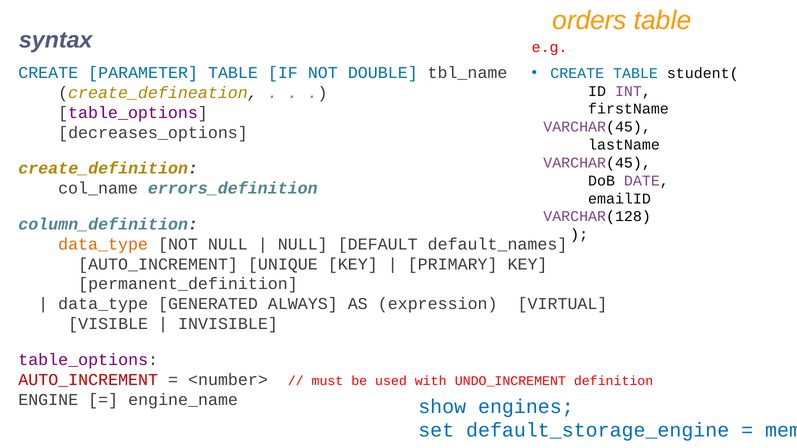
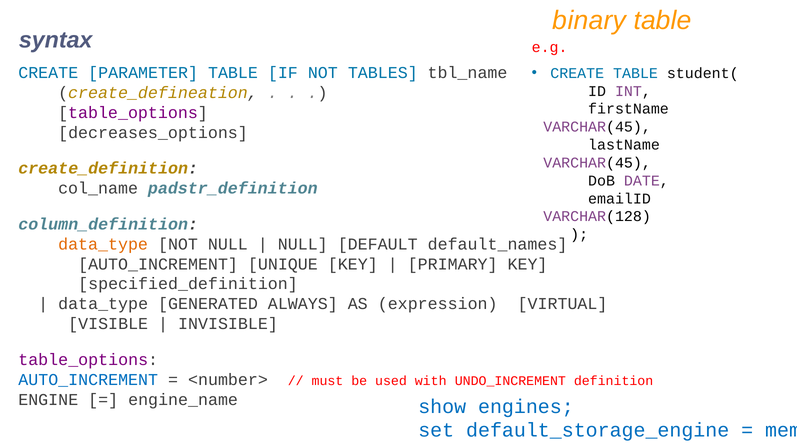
orders: orders -> binary (589, 21)
DOUBLE: DOUBLE -> TABLES (383, 73)
errors_definition: errors_definition -> padstr_definition (233, 189)
permanent_definition: permanent_definition -> specified_definition (188, 284)
AUTO_INCREMENT colour: red -> blue (88, 380)
